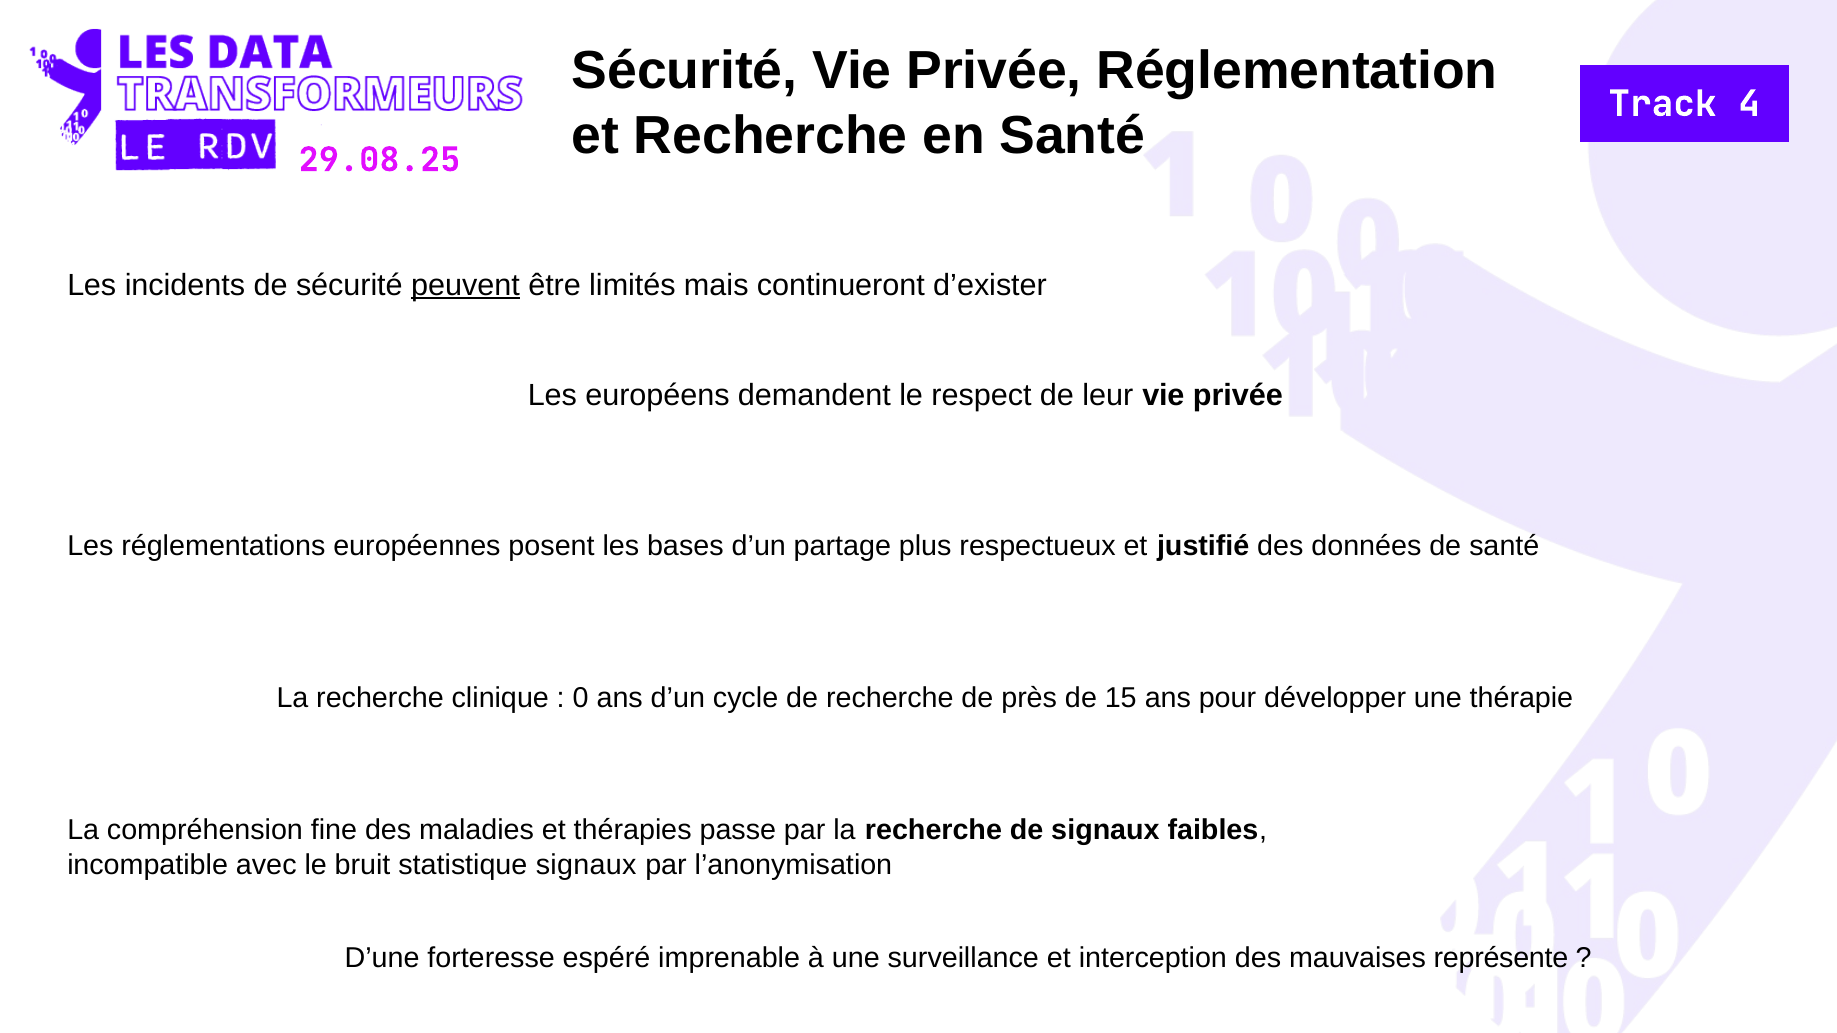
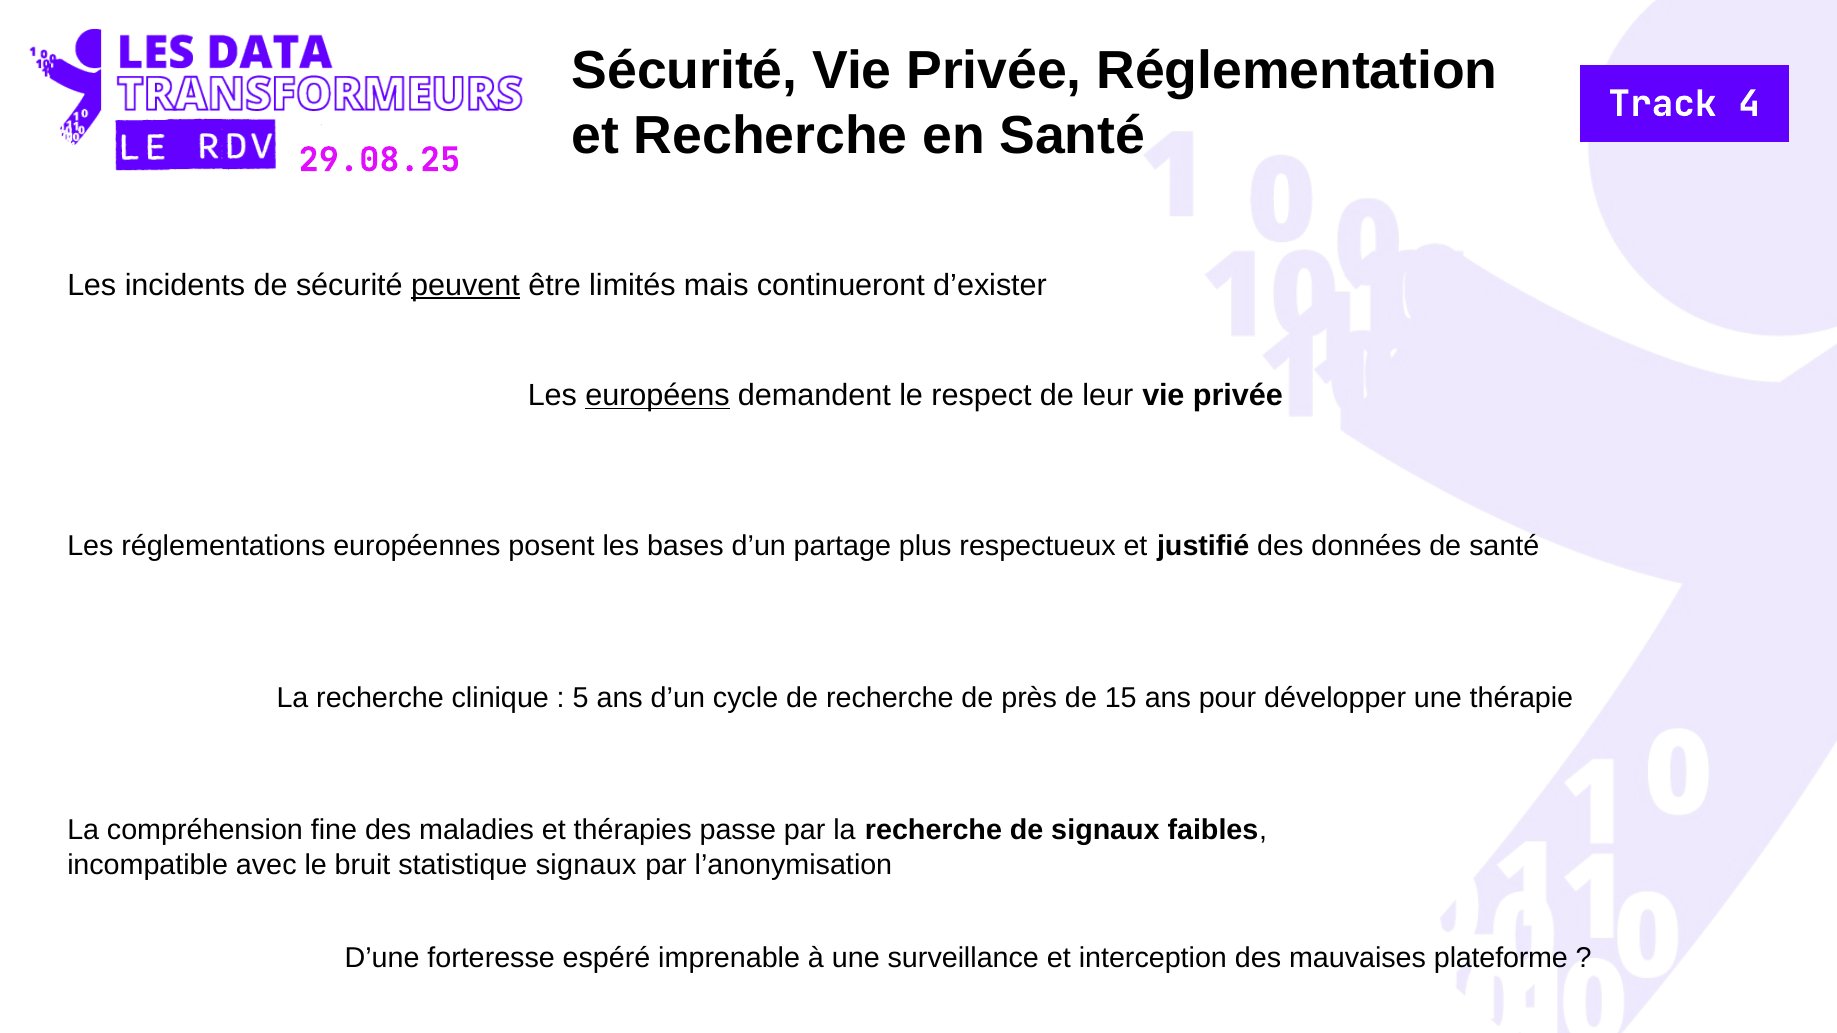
européens underline: none -> present (658, 396)
0: 0 -> 5 (581, 698)
représente: représente -> plateforme (1501, 958)
